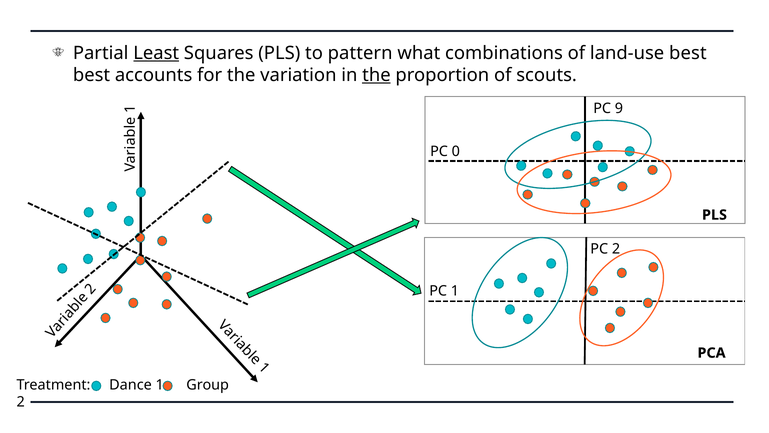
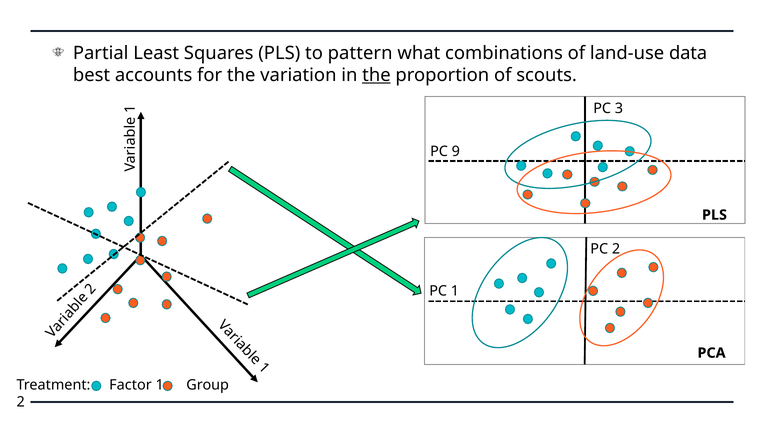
Least underline: present -> none (156, 53)
land-use best: best -> data (688, 53)
9: 9 -> 3 (619, 109)
0: 0 -> 9 (456, 151)
Dance: Dance -> Factor (130, 384)
